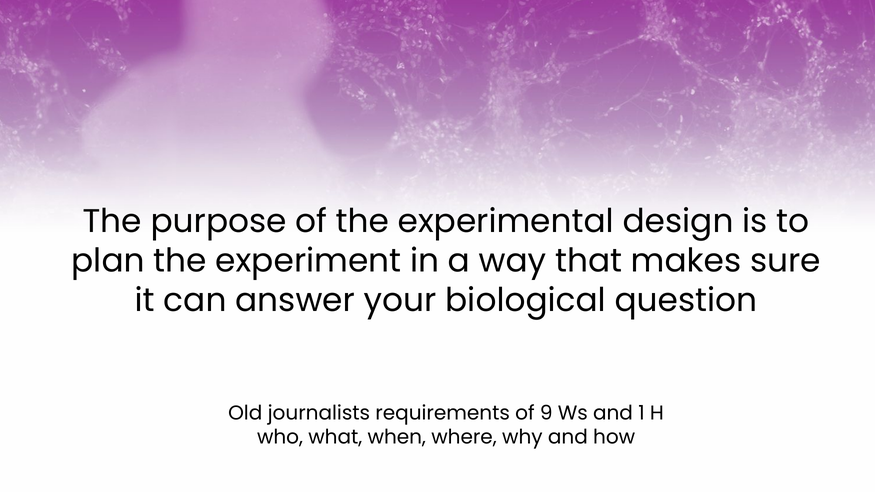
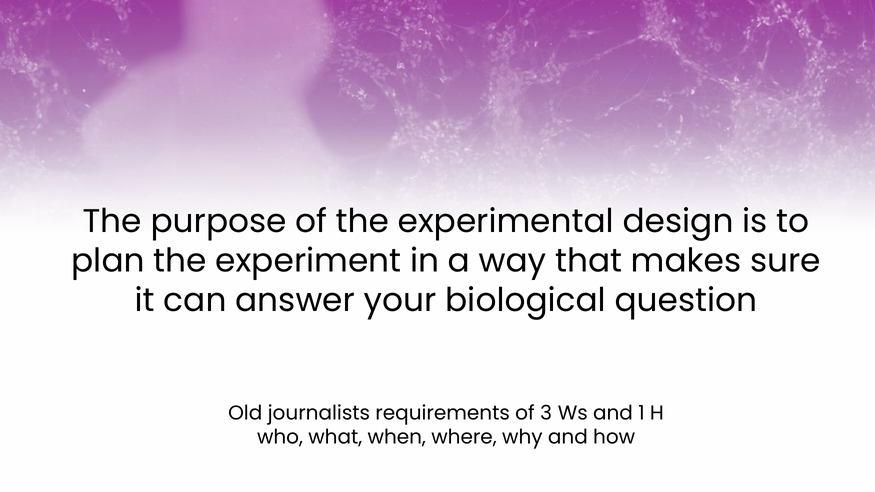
9: 9 -> 3 (546, 413)
